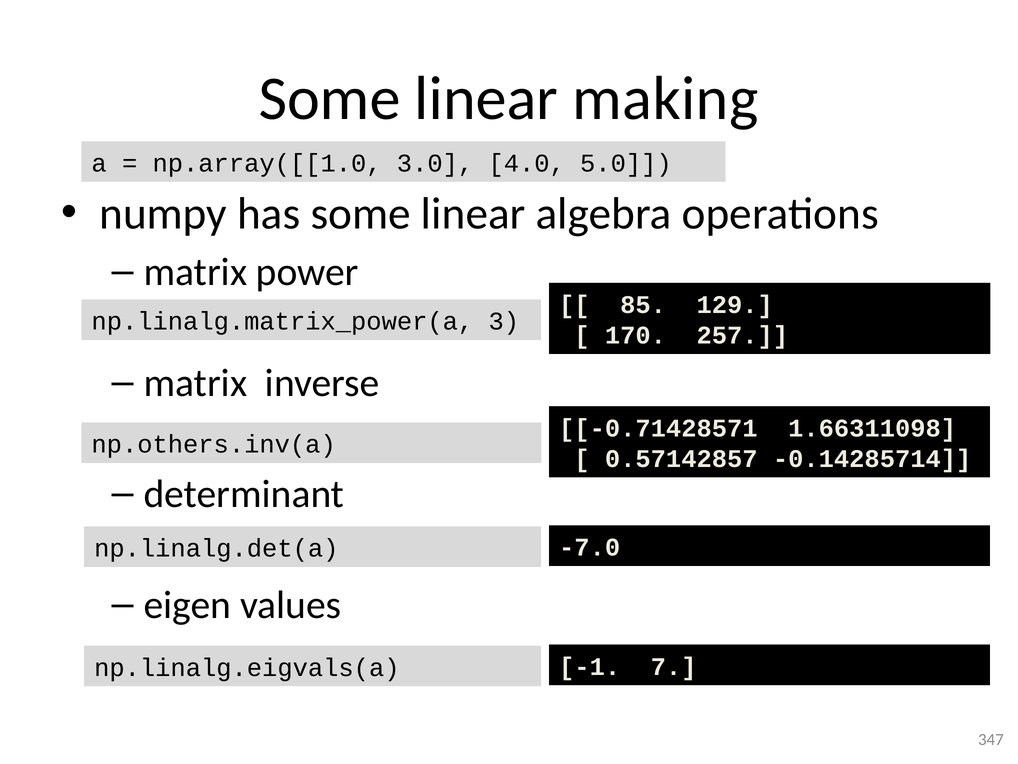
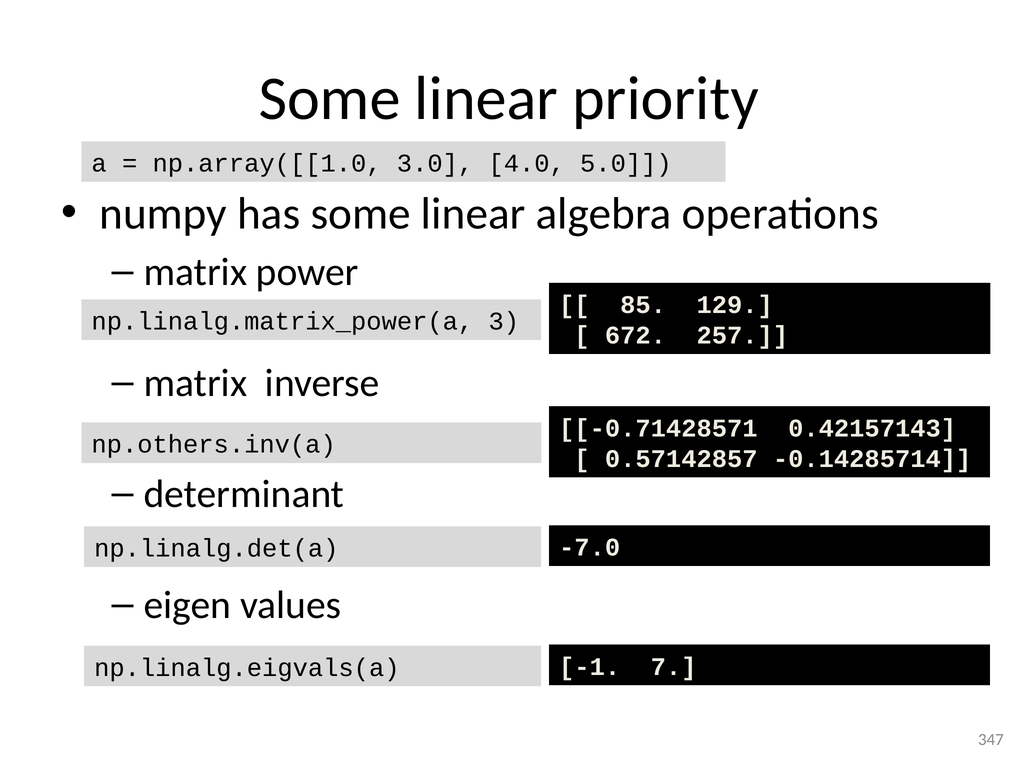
making: making -> priority (665, 99)
170: 170 -> 672 (635, 335)
1.66311098: 1.66311098 -> 0.42157143 (872, 428)
